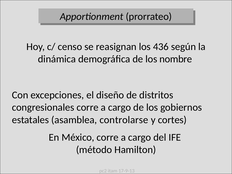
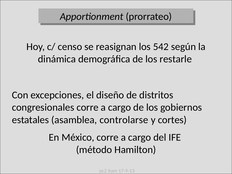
436: 436 -> 542 (161, 47)
nombre: nombre -> restarle (176, 59)
